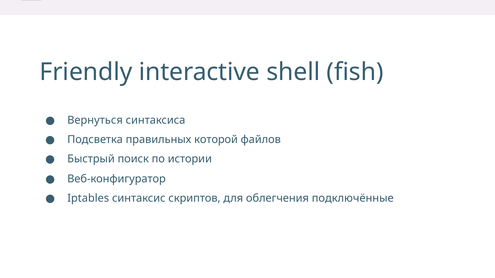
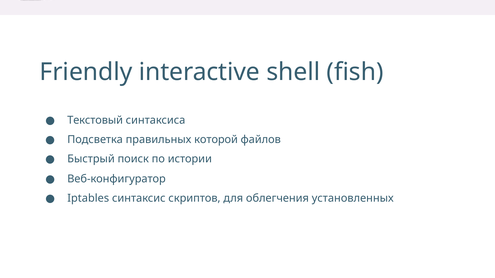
Вернуться: Вернуться -> Текстовый (95, 120)
подключённые: подключённые -> установленных (353, 199)
